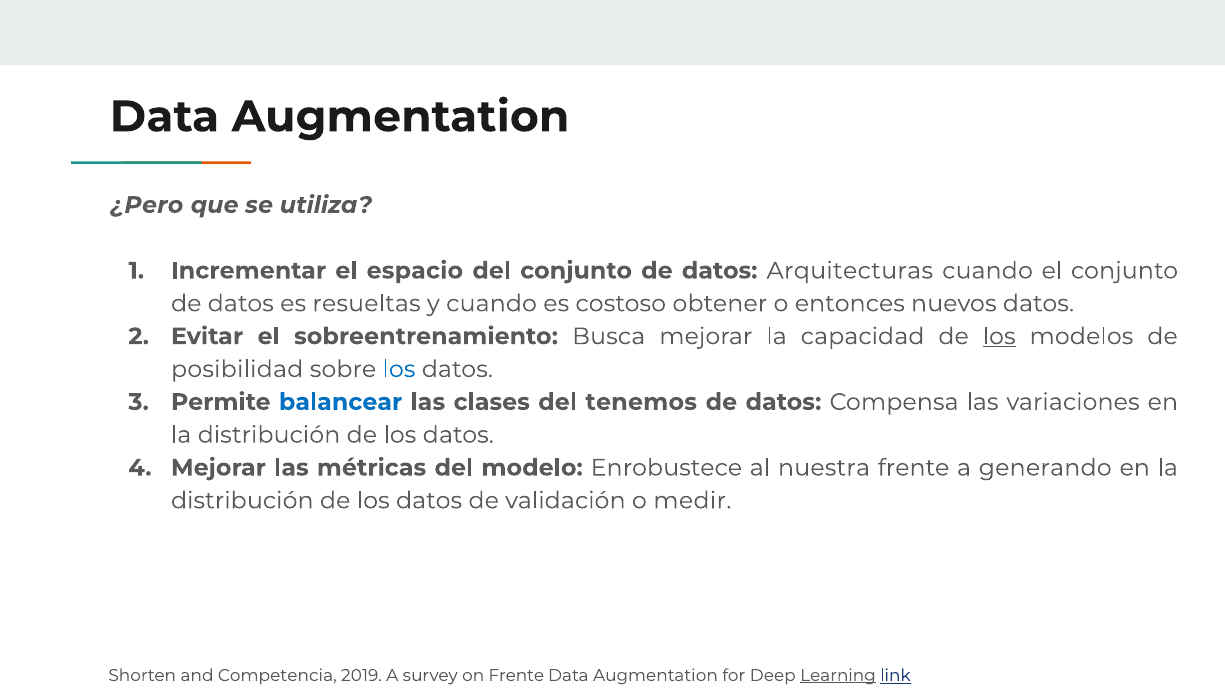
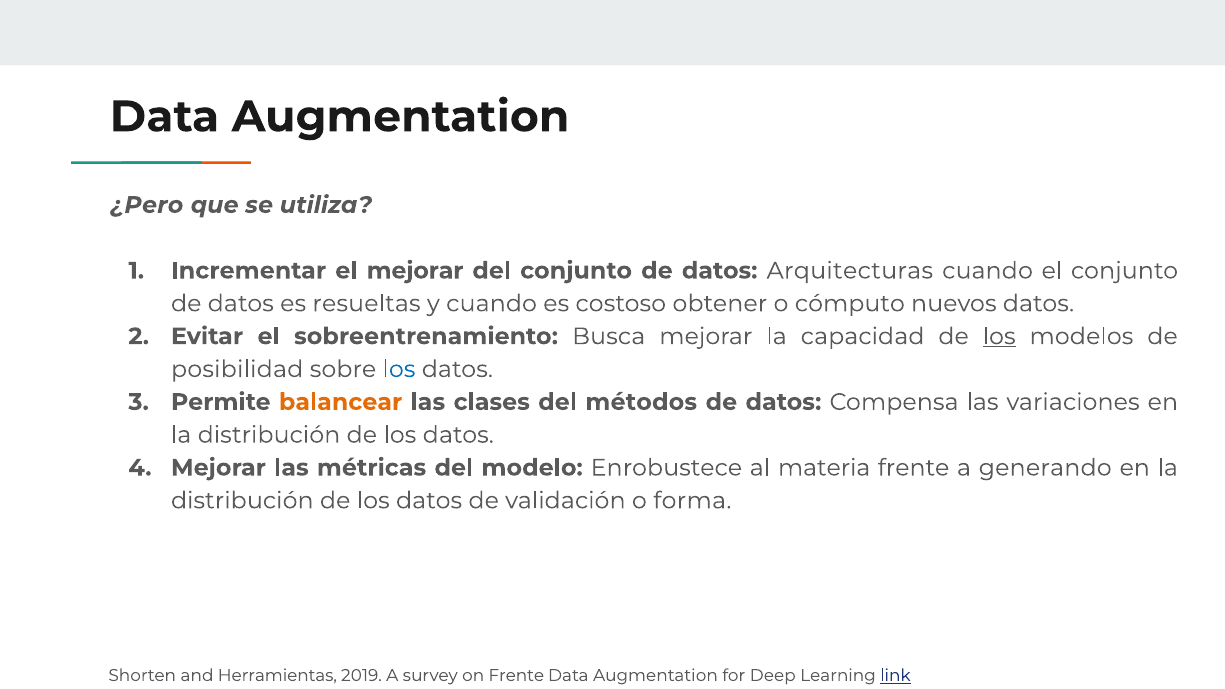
el espacio: espacio -> mejorar (415, 271)
entonces: entonces -> cómputo (850, 304)
balancear colour: blue -> orange (341, 402)
tenemos: tenemos -> métodos (641, 402)
nuestra: nuestra -> materia (824, 468)
medir: medir -> forma (692, 501)
Competencia: Competencia -> Herramientas (277, 675)
Learning underline: present -> none (838, 675)
